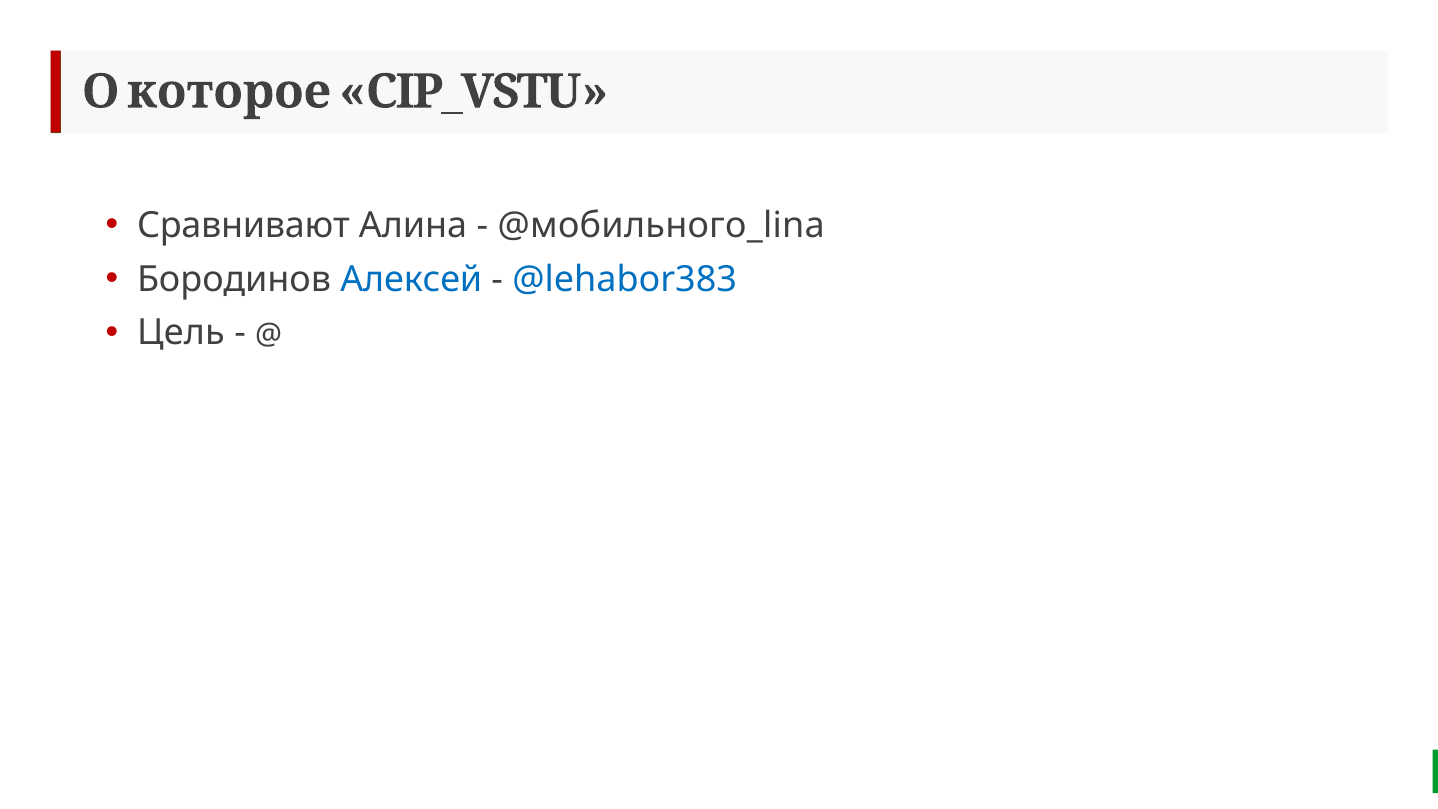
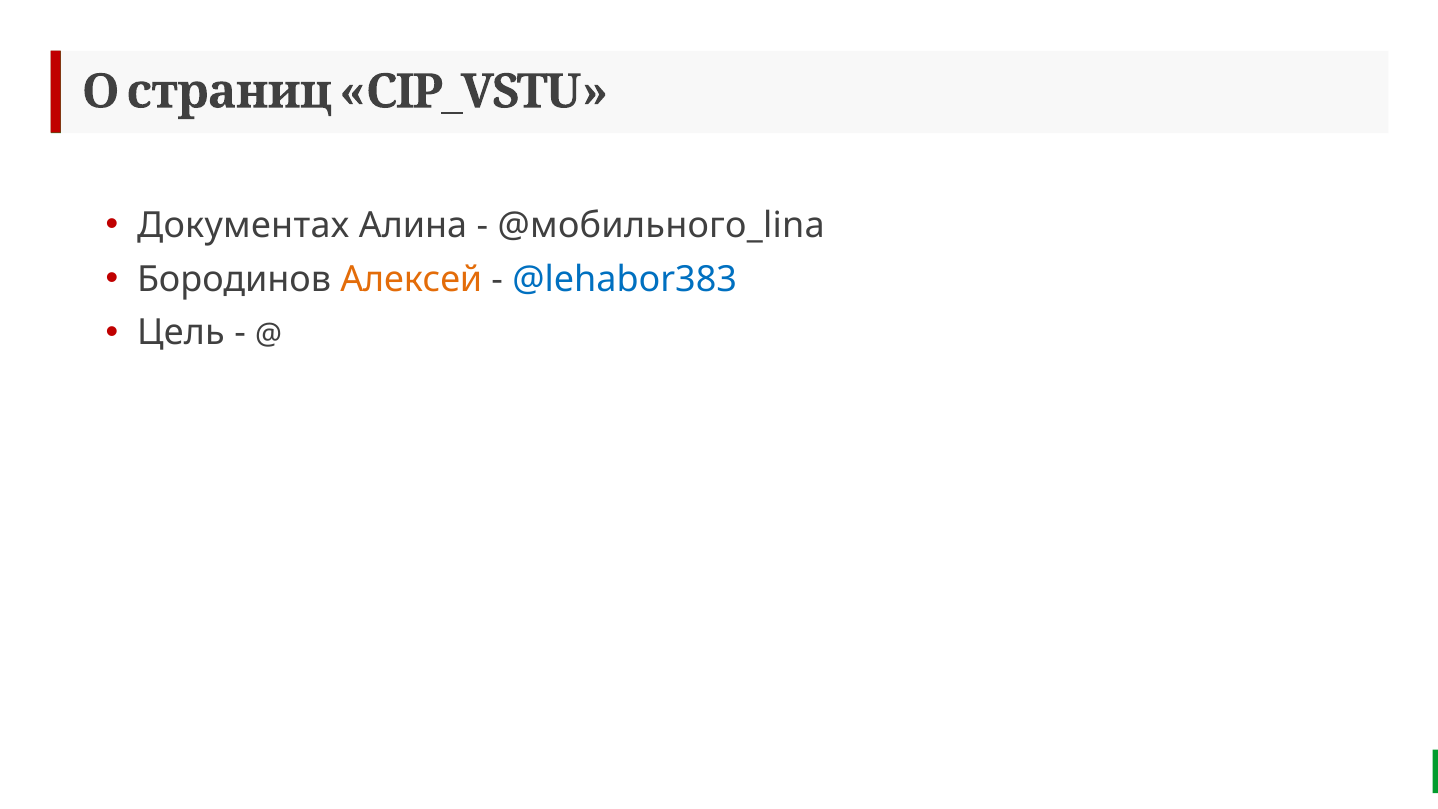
которое: которое -> страниц (229, 92)
Сравнивают: Сравнивают -> Документах (243, 225)
Алексей colour: blue -> orange (411, 279)
